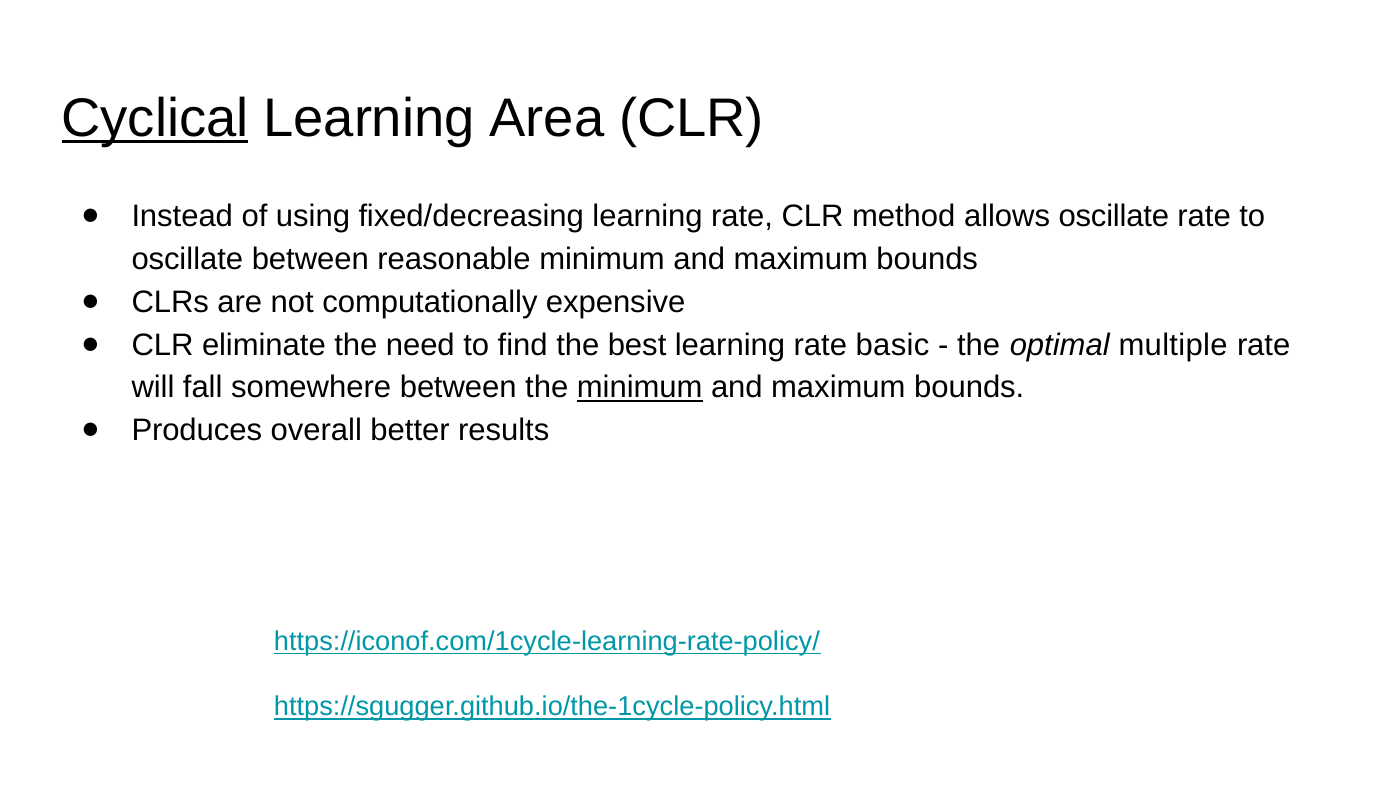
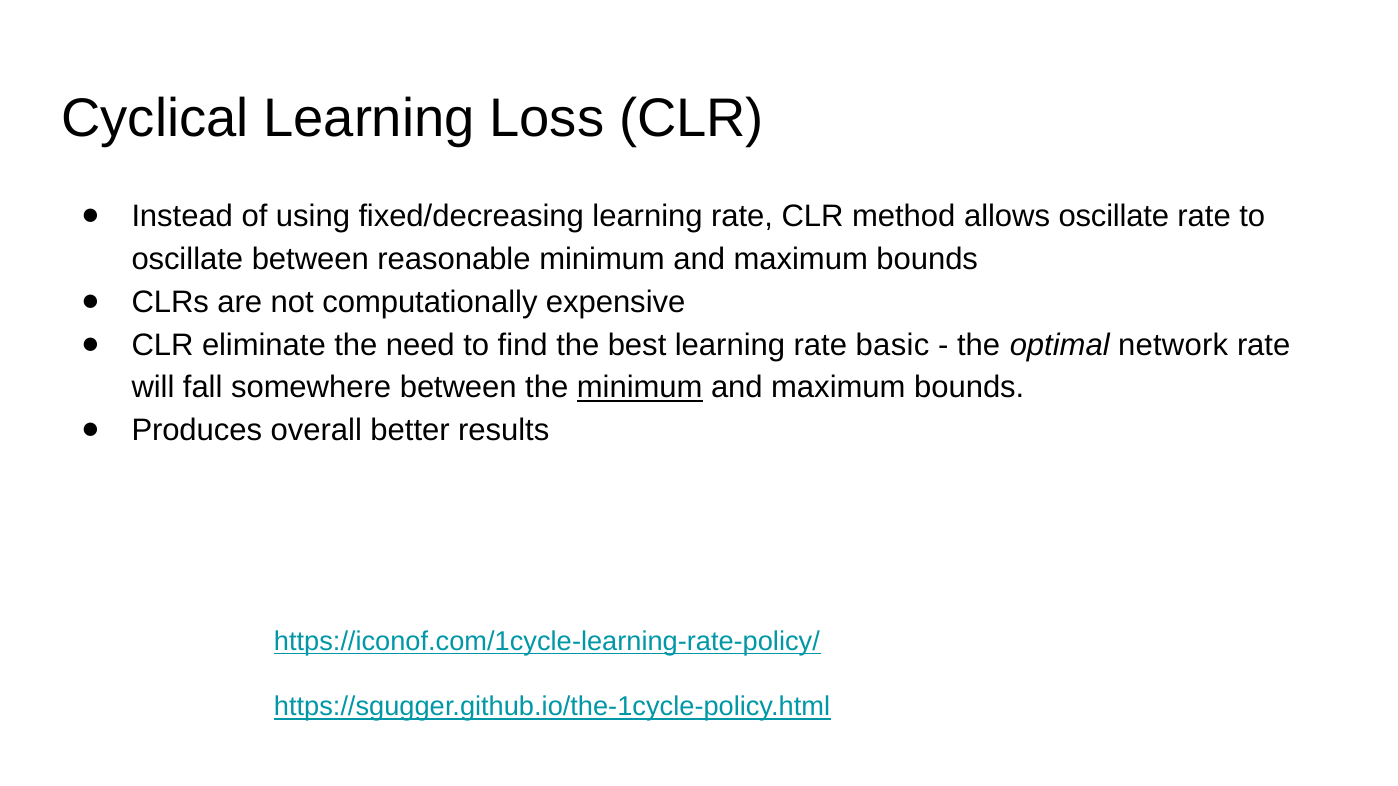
Cyclical underline: present -> none (155, 118)
Area: Area -> Loss (547, 118)
multiple: multiple -> network (1173, 345)
